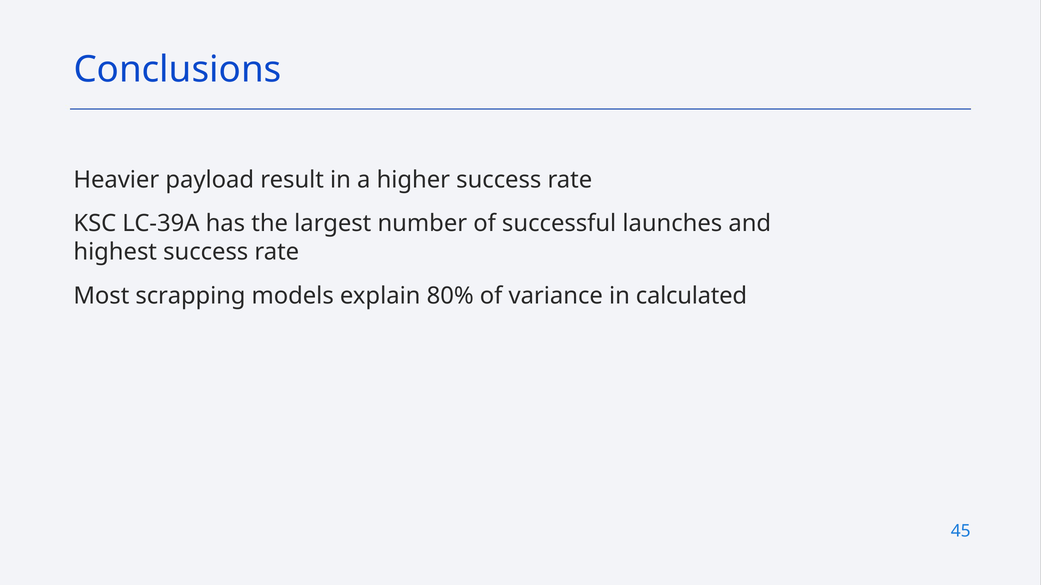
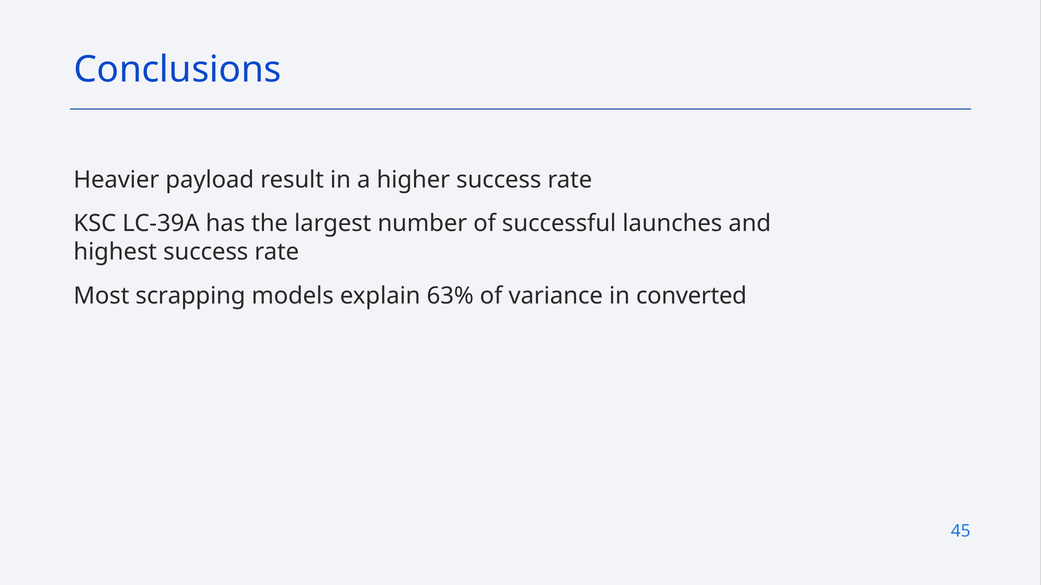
80%: 80% -> 63% (450, 296)
calculated: calculated -> converted (691, 296)
